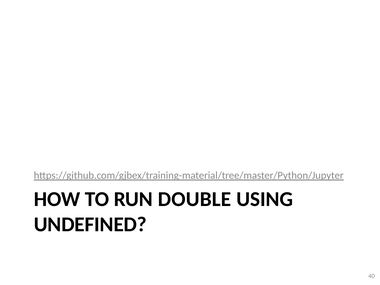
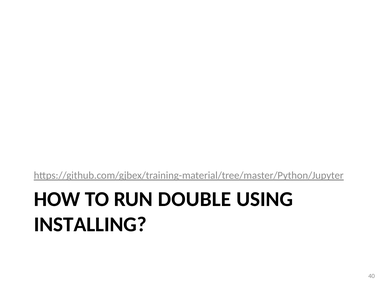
UNDEFINED: UNDEFINED -> INSTALLING (90, 225)
